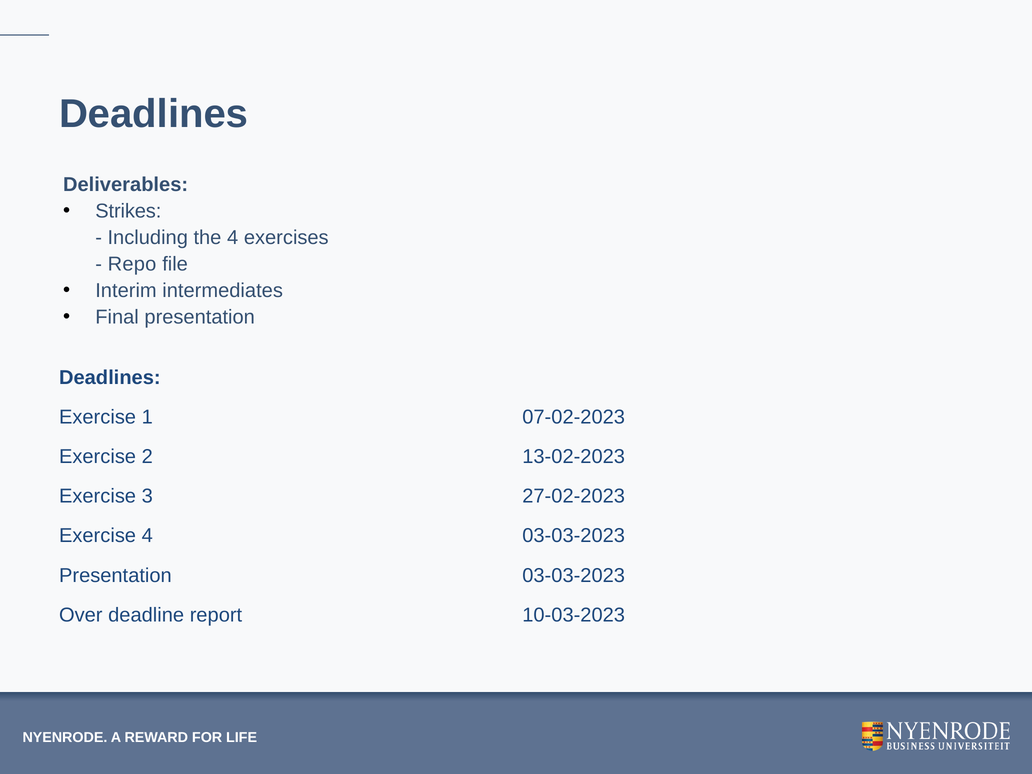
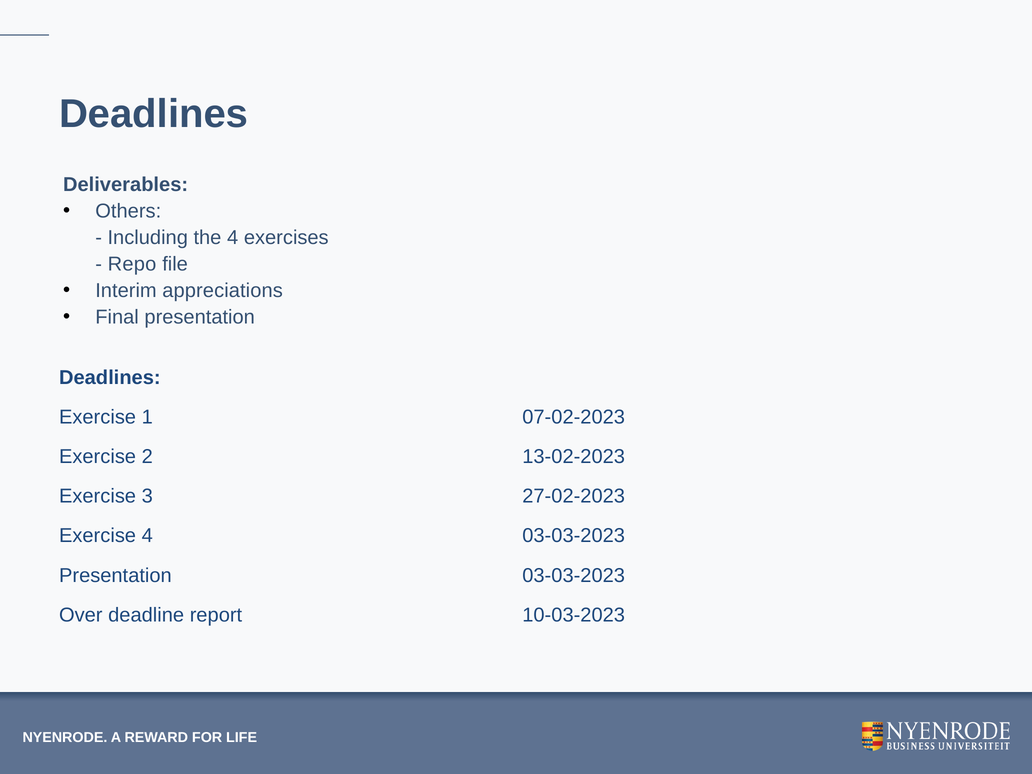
Strikes: Strikes -> Others (128, 211)
intermediates: intermediates -> appreciations (223, 291)
